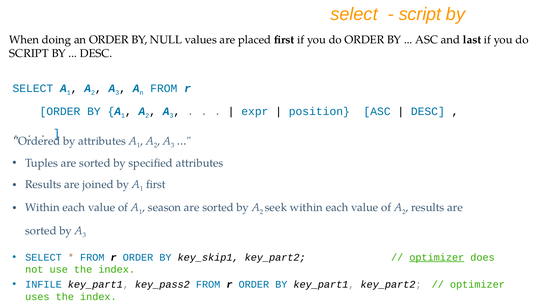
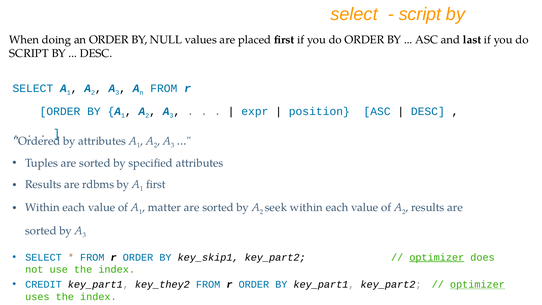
joined: joined -> rdbms (98, 184)
season: season -> matter (165, 207)
INFILE: INFILE -> CREDIT (43, 284)
key_pass2: key_pass2 -> key_they2 (162, 284)
optimizer underline: none -> present (477, 284)
